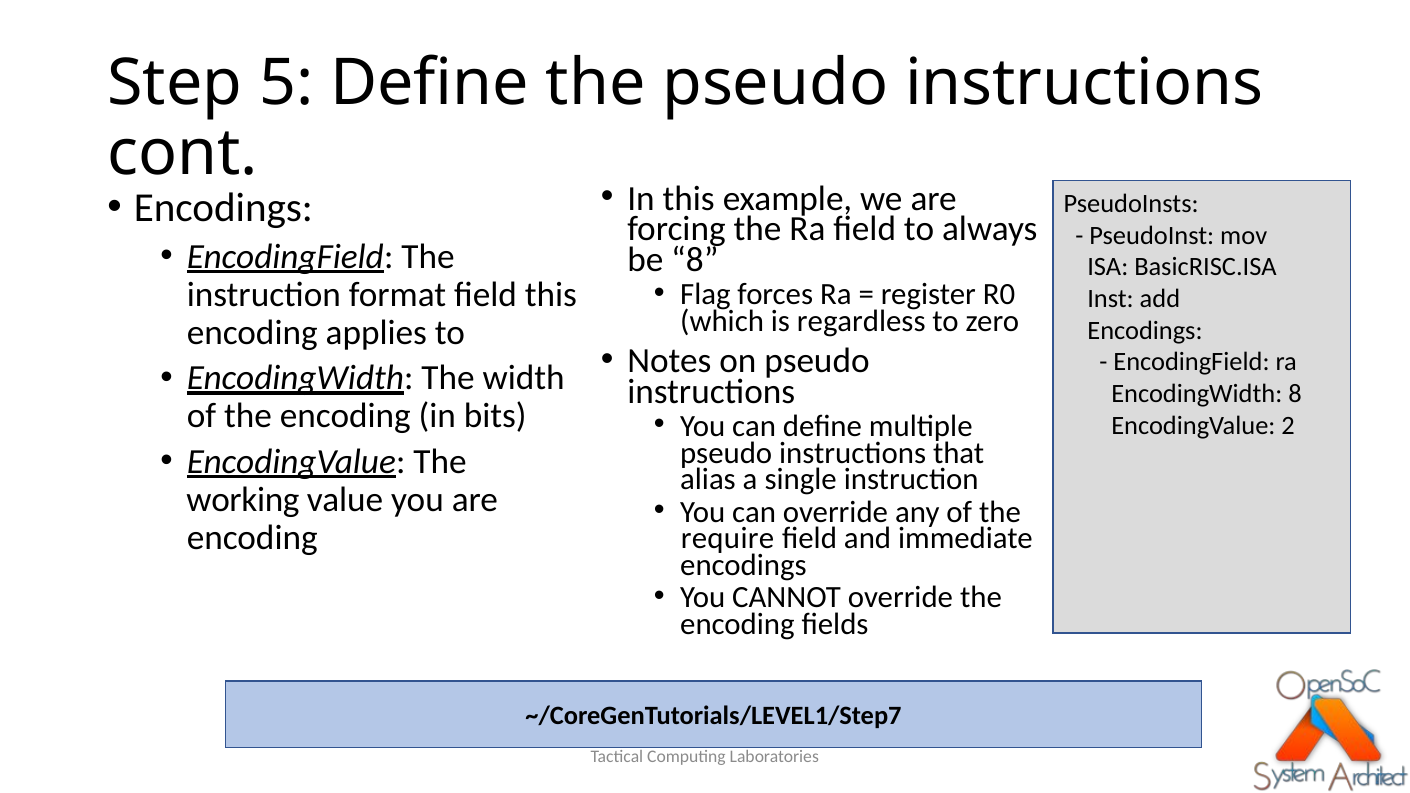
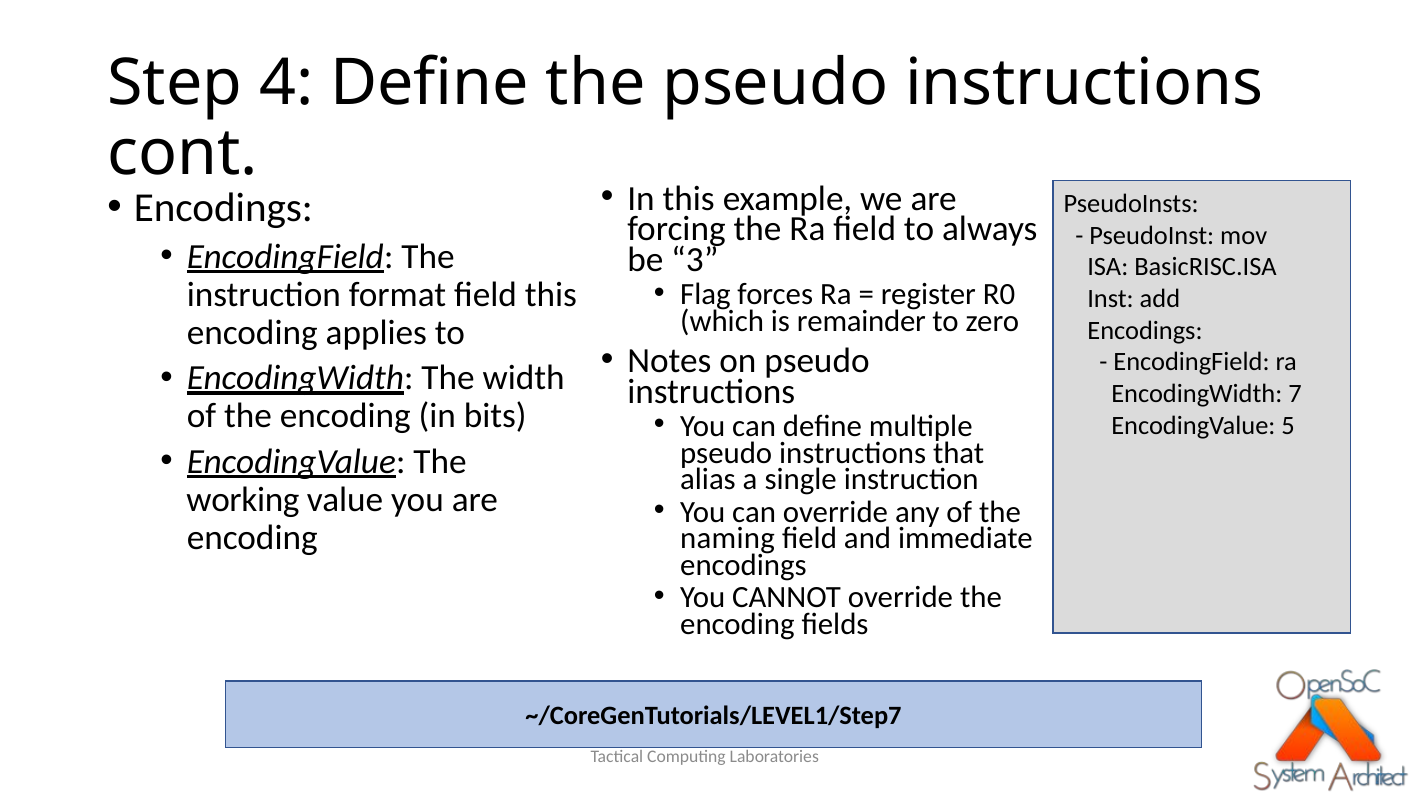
5: 5 -> 4 (286, 84)
be 8: 8 -> 3 (695, 260)
regardless: regardless -> remainder (861, 321)
EncodingWidth 8: 8 -> 7 (1295, 394)
2: 2 -> 5 (1288, 426)
require: require -> naming (728, 539)
